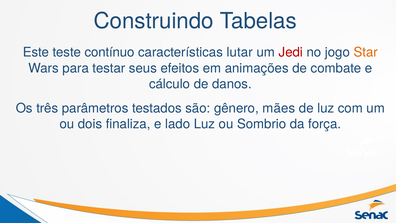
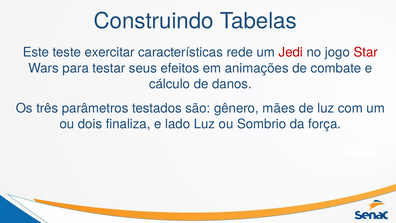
contínuo: contínuo -> exercitar (110, 52)
lutar: lutar -> rede (240, 52)
Star colour: orange -> red (366, 52)
